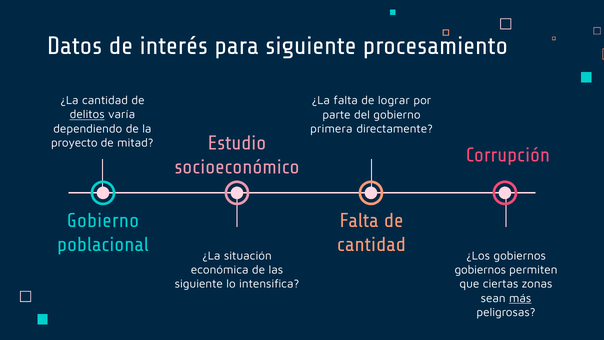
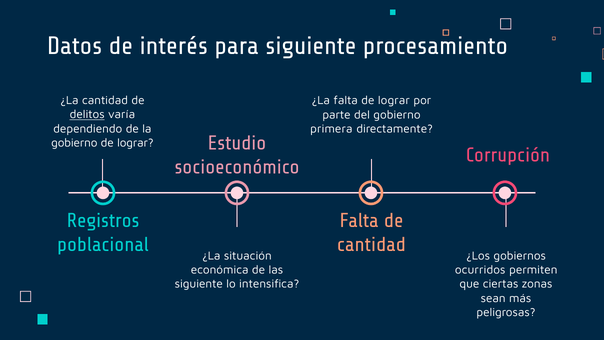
proyecto: proyecto -> gobierno (74, 143)
mitad: mitad -> lograr (135, 143)
Gobierno: Gobierno -> Registros (103, 220)
gobiernos: gobiernos -> ocurridos (480, 270)
más underline: present -> none (520, 298)
